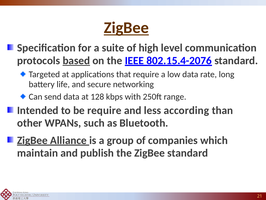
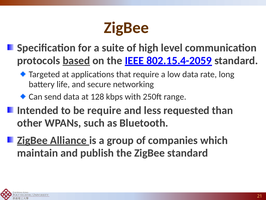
ZigBee underline: present -> none (126, 28)
802.15.4-2076: 802.15.4-2076 -> 802.15.4-2059 (179, 60)
according: according -> requested (187, 110)
